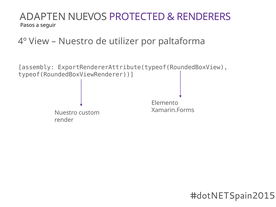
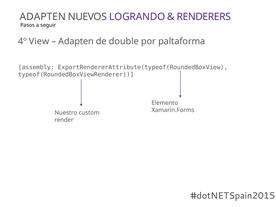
PROTECTED: PROTECTED -> LOGRANDO (137, 17)
Nuestro: Nuestro -> Adapten (76, 41)
utilizer: utilizer -> double (124, 41)
